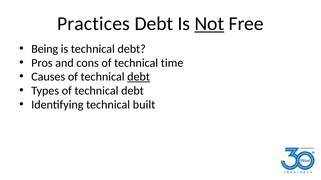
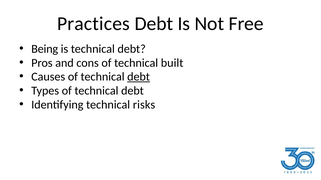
Not underline: present -> none (209, 24)
time: time -> built (172, 63)
built: built -> risks (144, 105)
